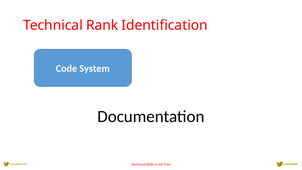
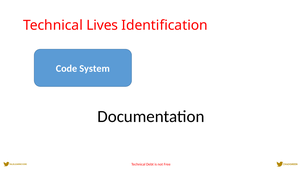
Rank: Rank -> Lives (102, 25)
